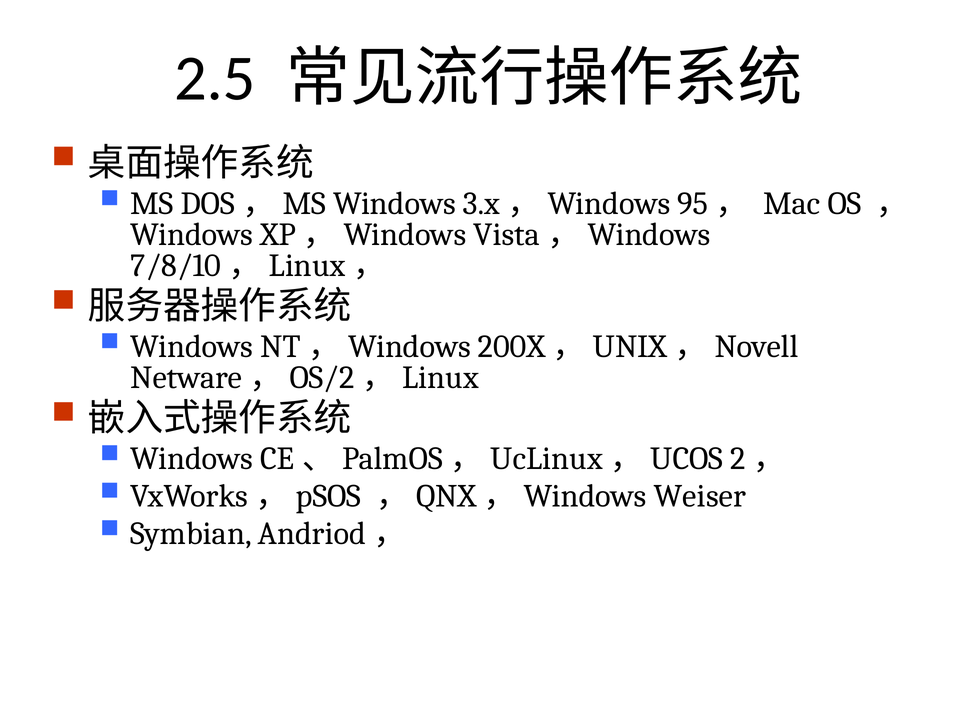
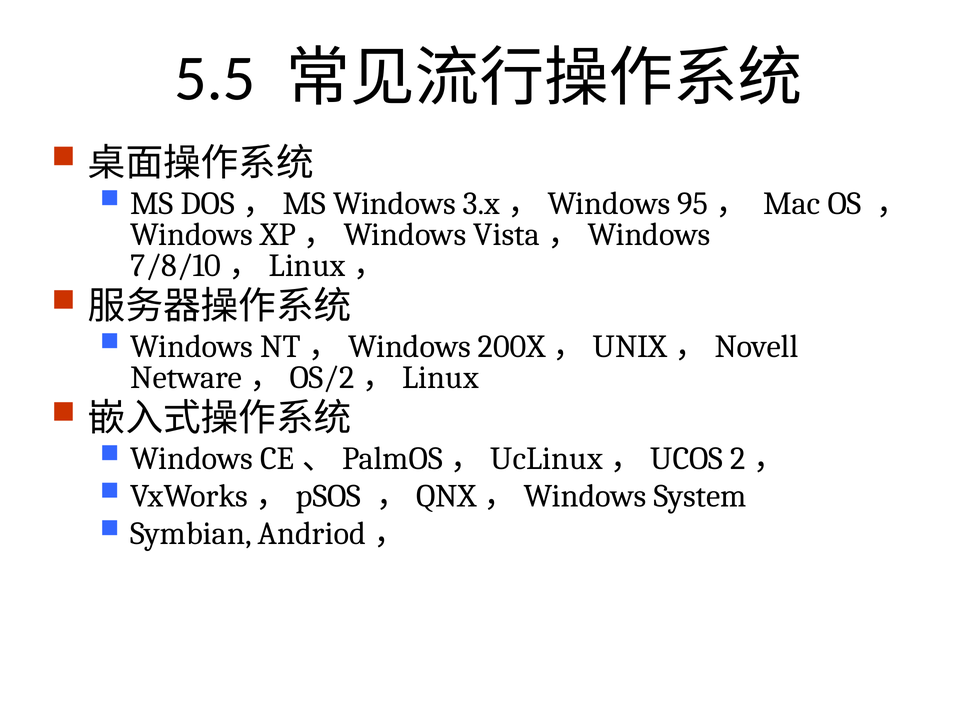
2.5: 2.5 -> 5.5 (215, 78)
Weiser: Weiser -> System (700, 497)
